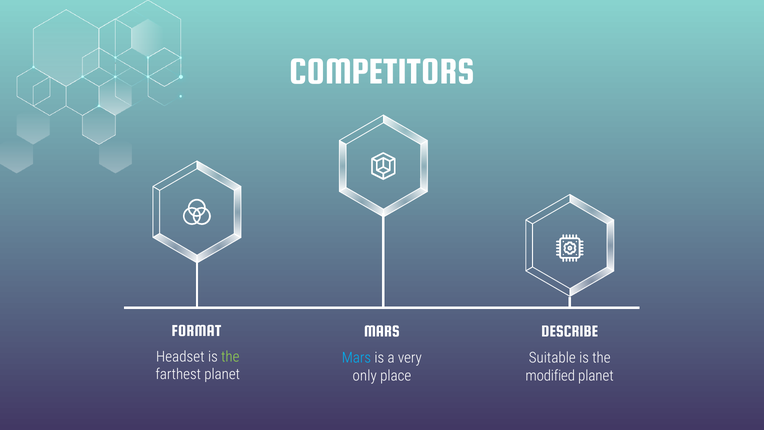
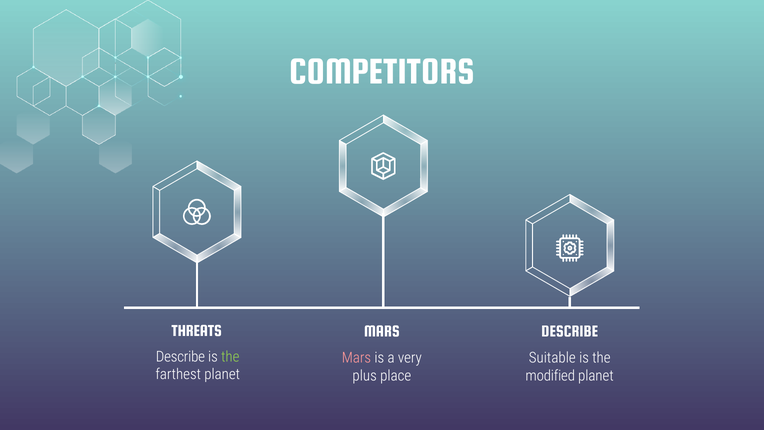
FORMAT: FORMAT -> THREATS (197, 331)
Headset: Headset -> Describe (180, 356)
Mars colour: light blue -> pink (356, 358)
only: only -> plus (365, 376)
